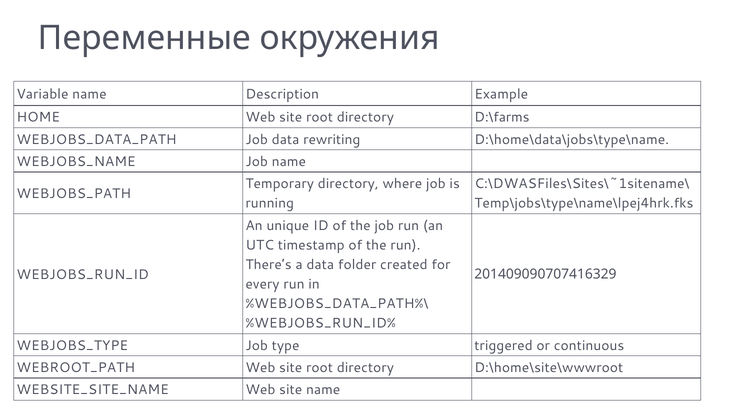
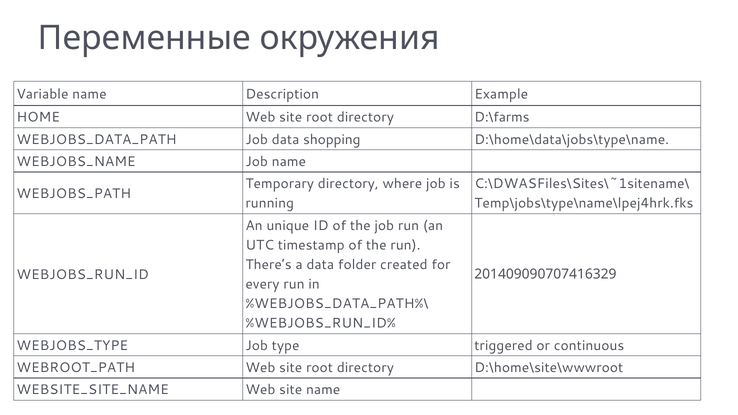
rewriting: rewriting -> shopping (332, 140)
